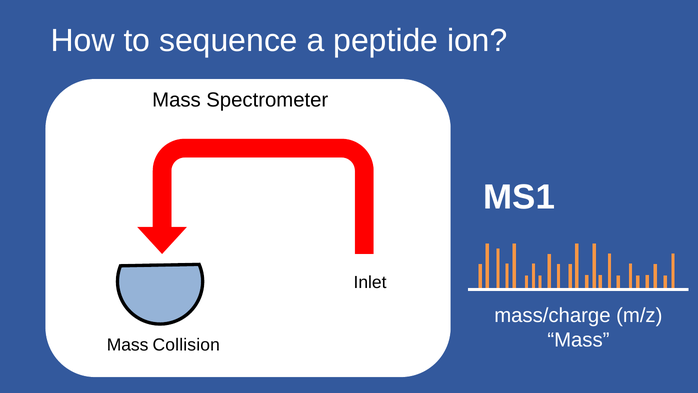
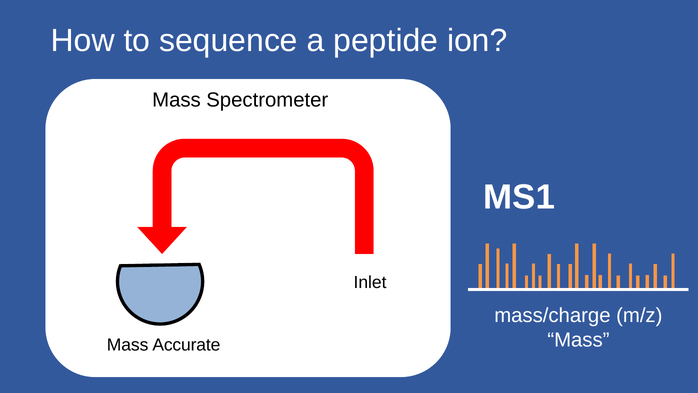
Collision: Collision -> Accurate (186, 345)
